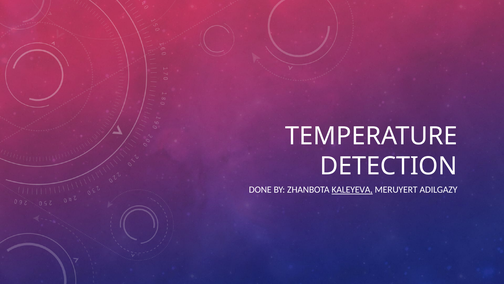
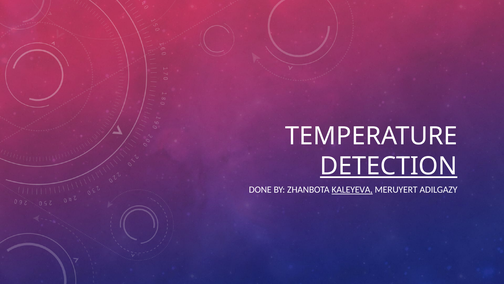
DETECTION underline: none -> present (389, 166)
